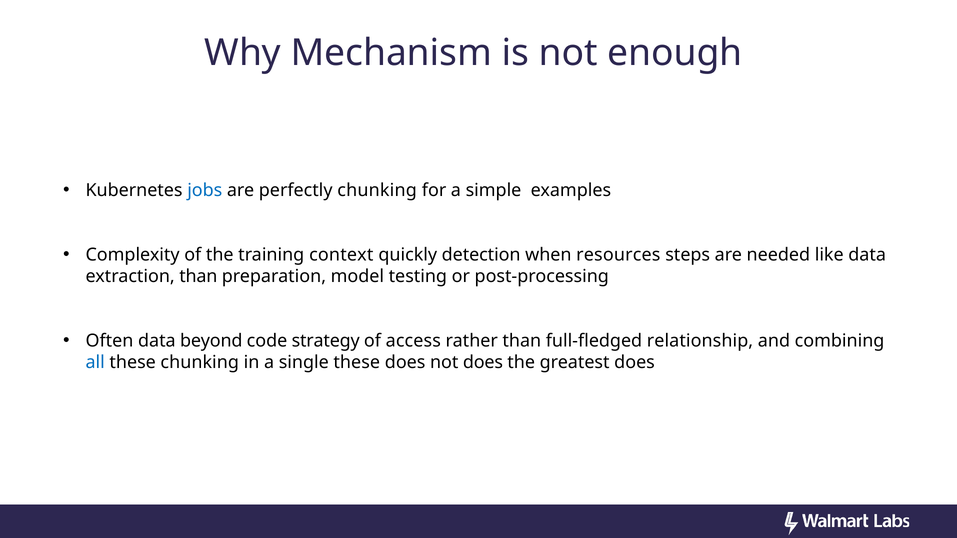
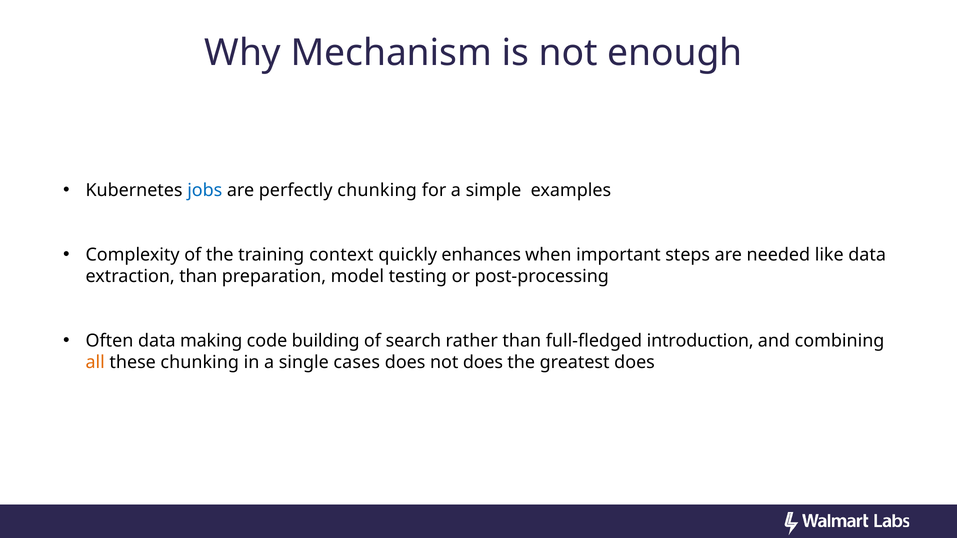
detection: detection -> enhances (481, 255)
resources: resources -> important (618, 255)
beyond: beyond -> making (211, 341)
strategy: strategy -> building (326, 341)
access: access -> search (413, 341)
relationship: relationship -> introduction (700, 341)
all colour: blue -> orange (95, 363)
single these: these -> cases (357, 363)
